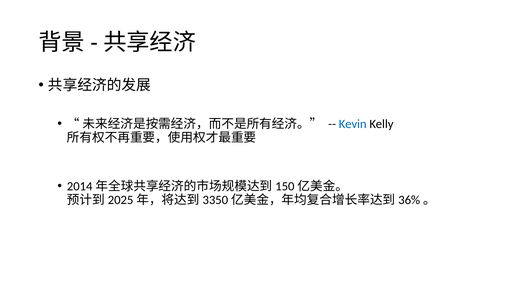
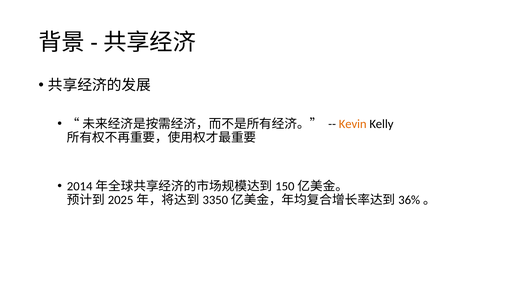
Kevin colour: blue -> orange (353, 124)
